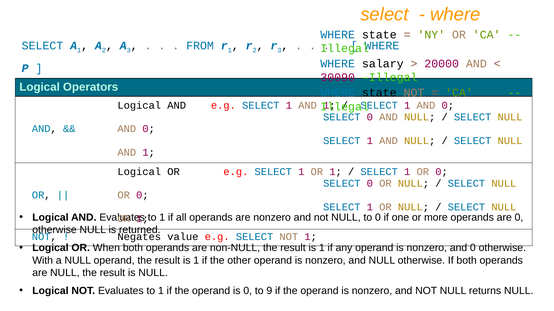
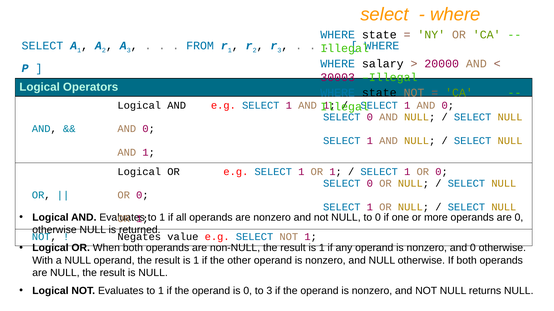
30090: 30090 -> 30003 (338, 78)
to 9: 9 -> 3 (269, 291)
